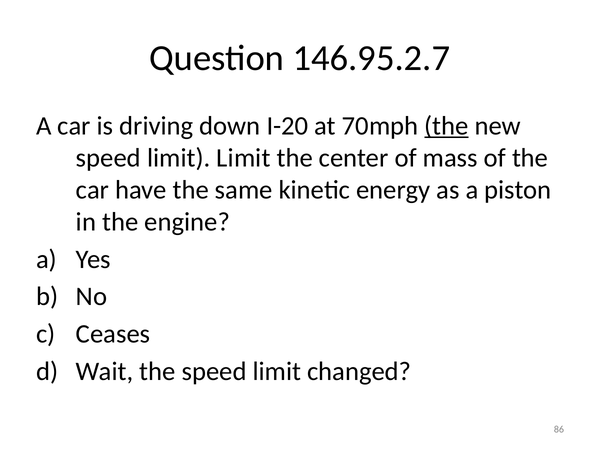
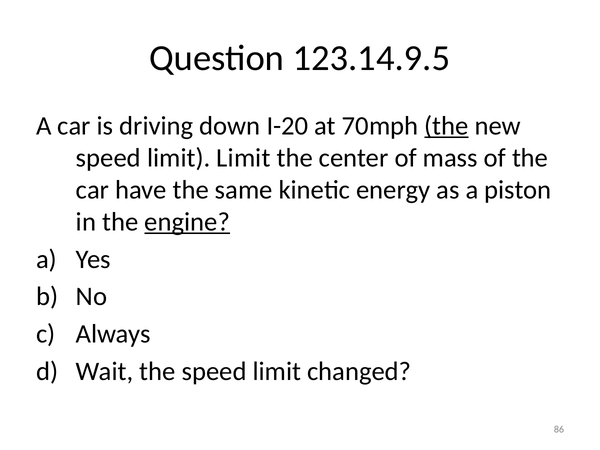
146.95.2.7: 146.95.2.7 -> 123.14.9.5 (371, 58)
engine underline: none -> present (187, 222)
Ceases: Ceases -> Always (113, 334)
